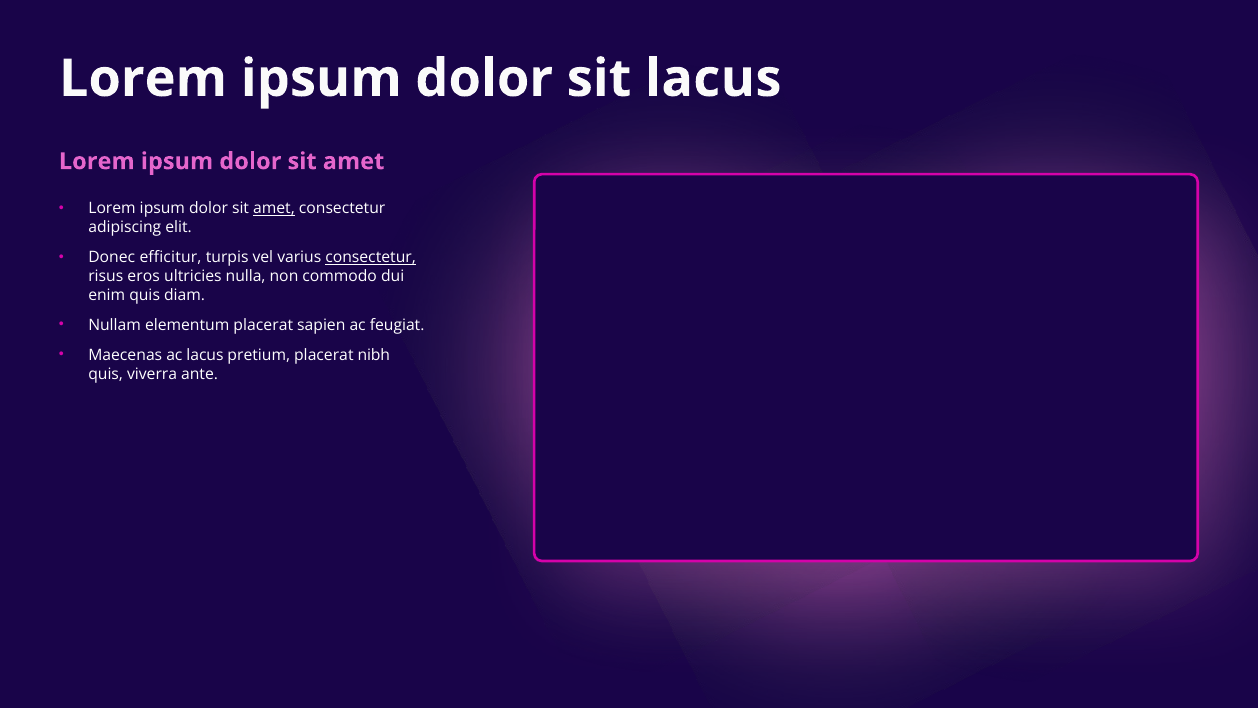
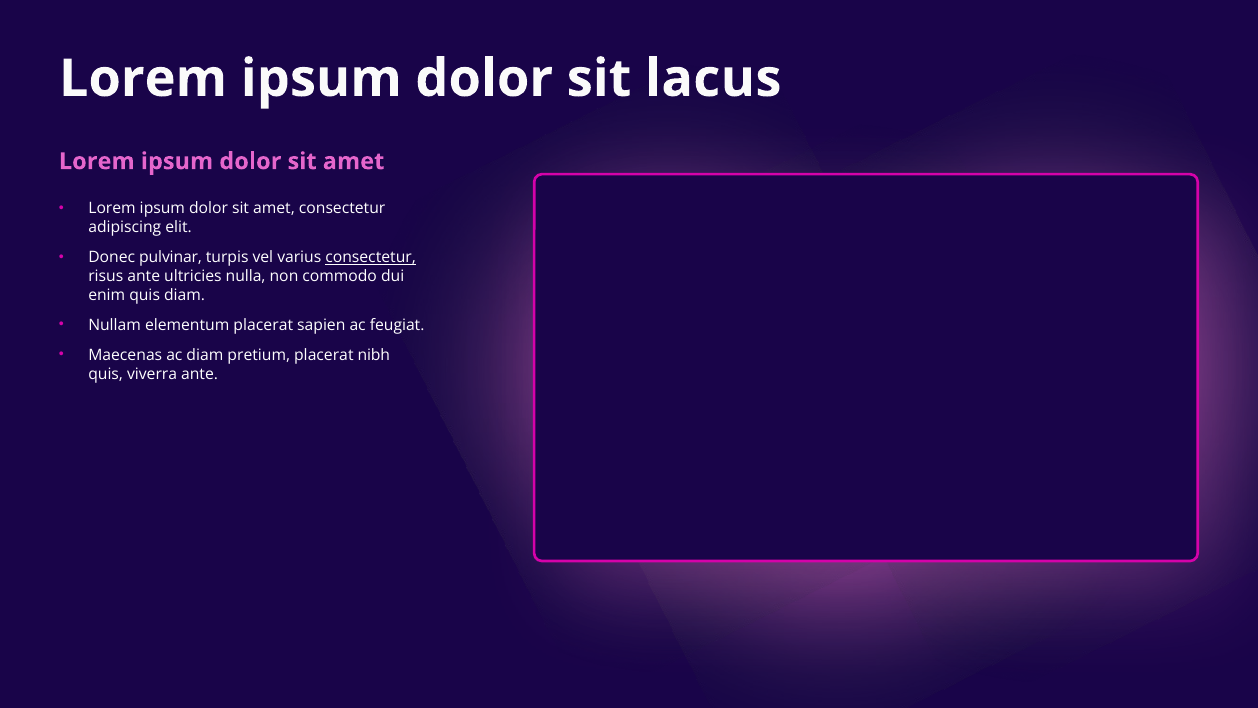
amet underline: present -> none (274, 209)
efficitur: efficitur -> pulvinar (171, 257)
risus eros: eros -> ante (144, 276)
ac lacus: lacus -> diam (205, 355)
